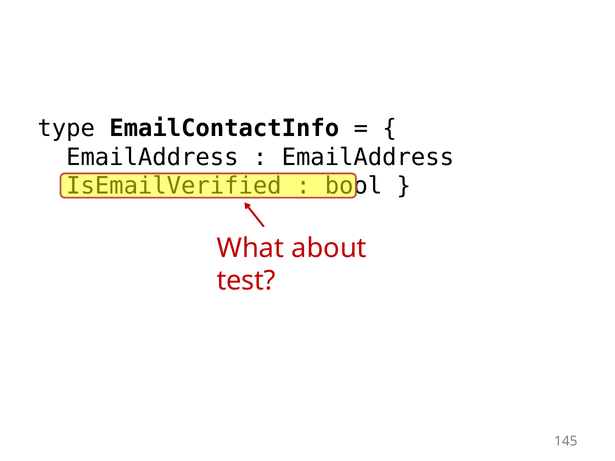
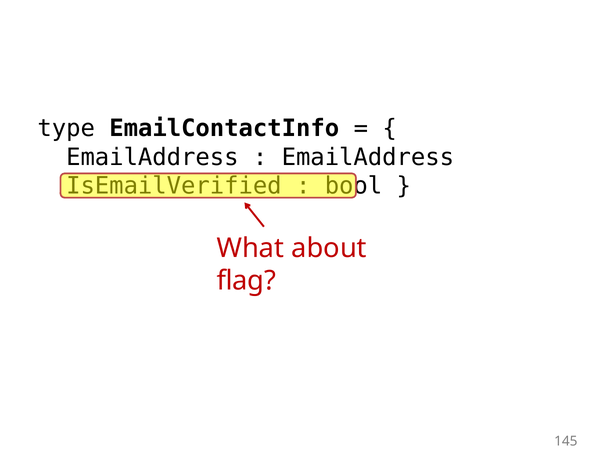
test: test -> flag (246, 281)
